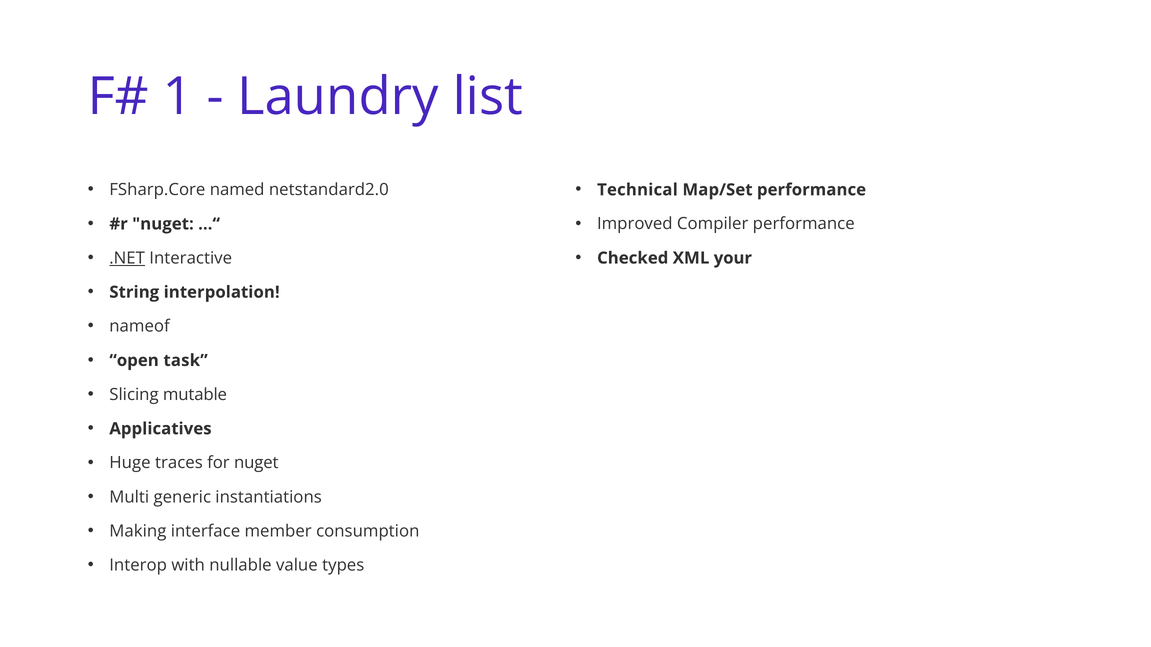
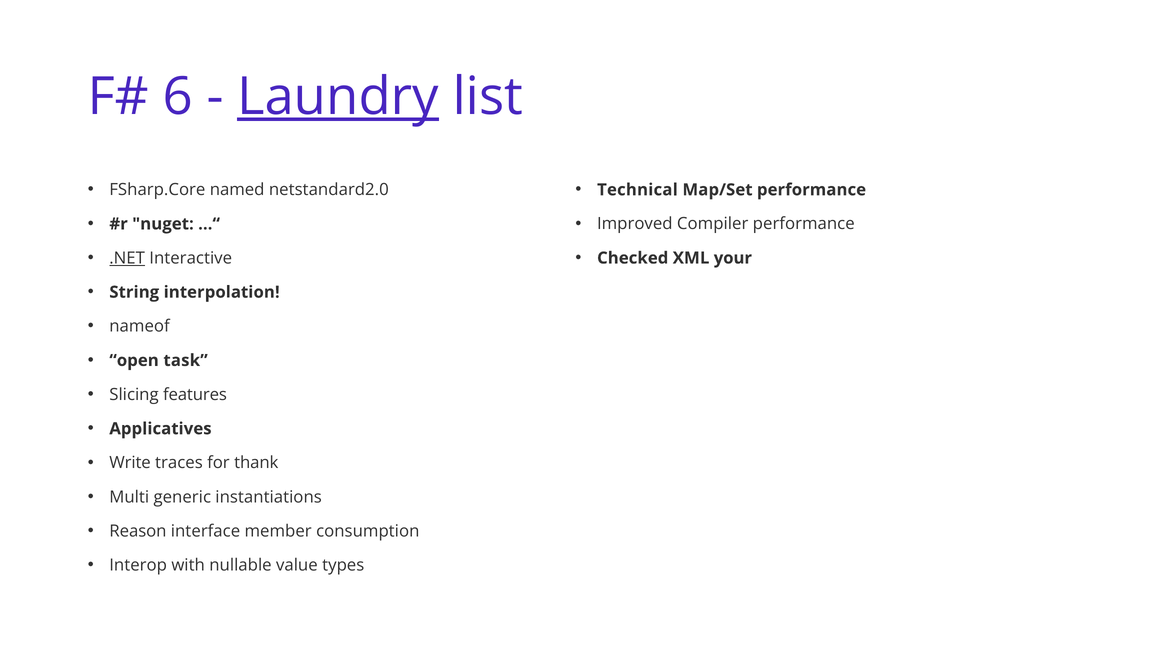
1: 1 -> 6 (178, 97)
Laundry underline: none -> present (338, 97)
mutable: mutable -> features (195, 395)
Huge: Huge -> Write (130, 463)
for nuget: nuget -> thank (256, 463)
Making: Making -> Reason (138, 531)
